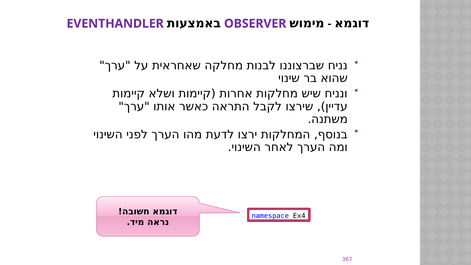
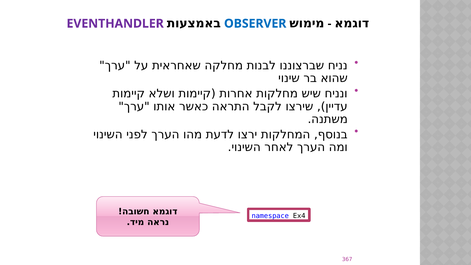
OBSERVER colour: purple -> blue (255, 24)
